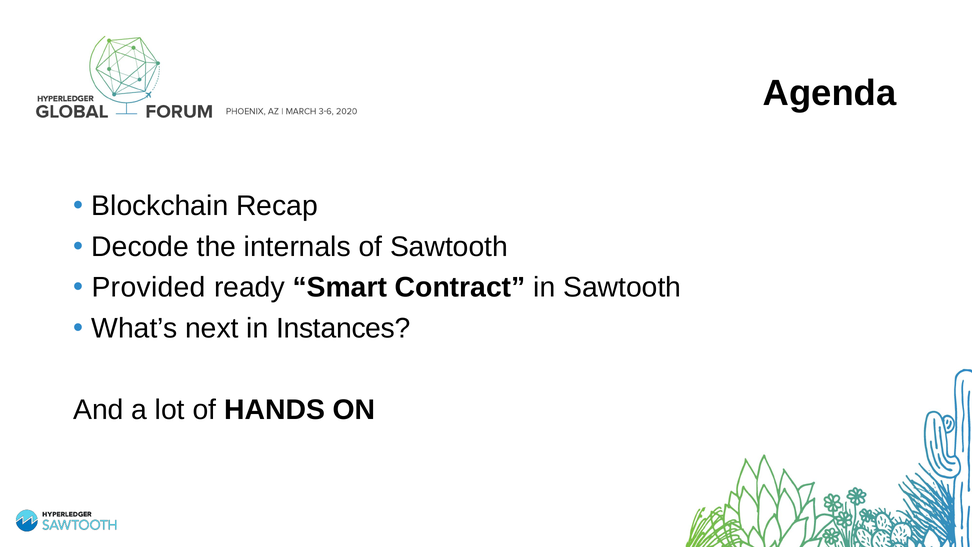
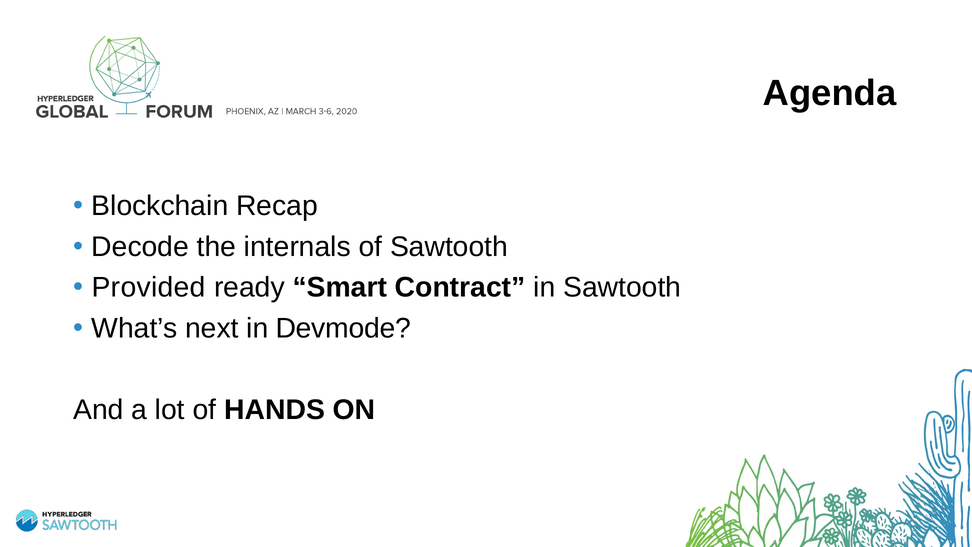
Instances: Instances -> Devmode (343, 328)
